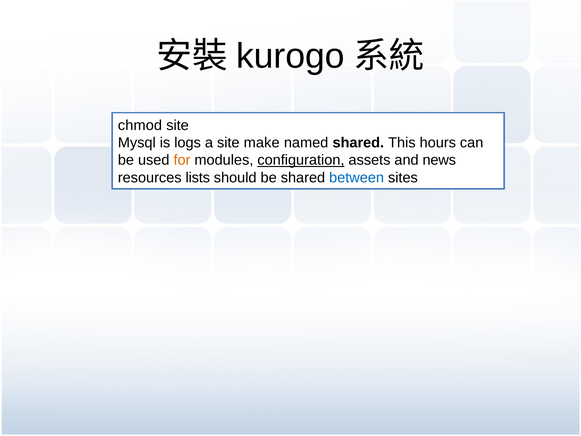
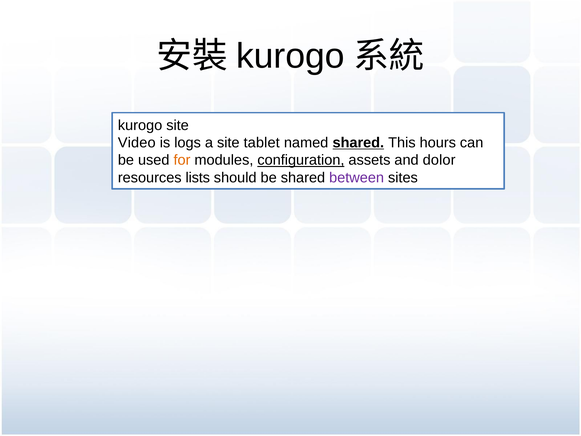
chmod: chmod -> kurogo (140, 125)
Mysql: Mysql -> Video (137, 143)
make: make -> tablet (262, 143)
shared underline: none -> present (358, 143)
news: news -> dolor (439, 160)
between colour: blue -> purple (357, 178)
